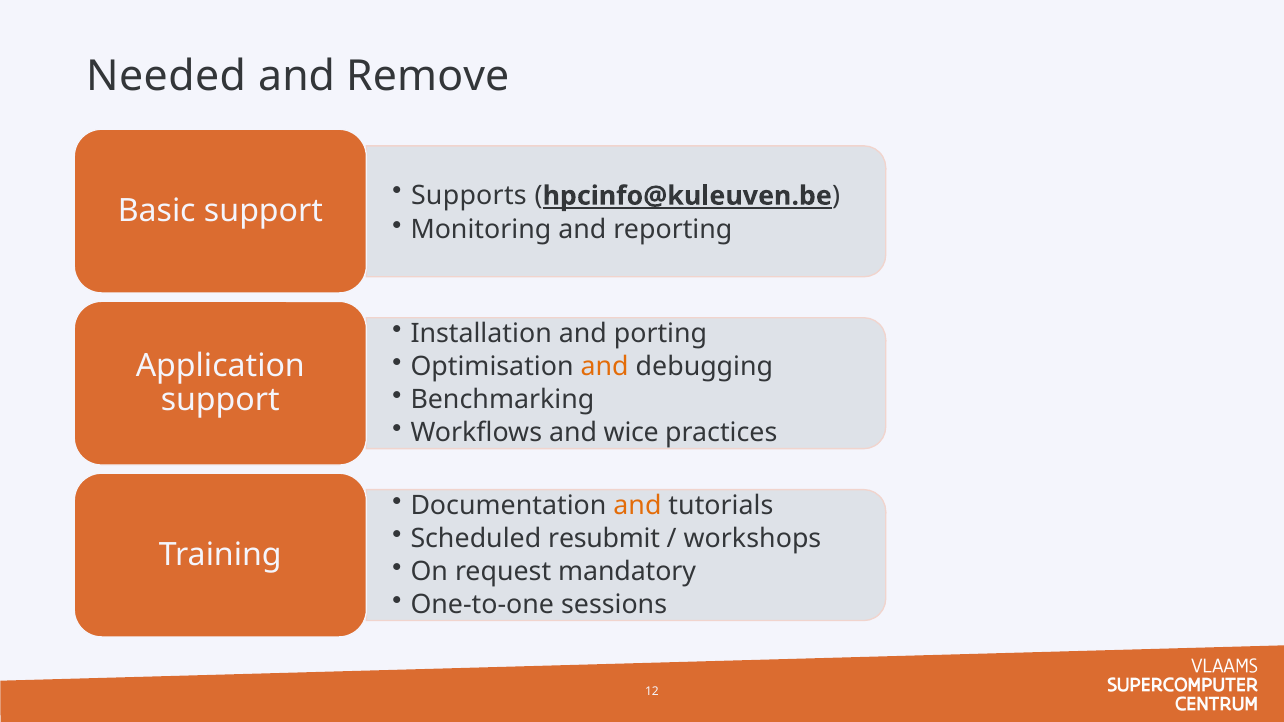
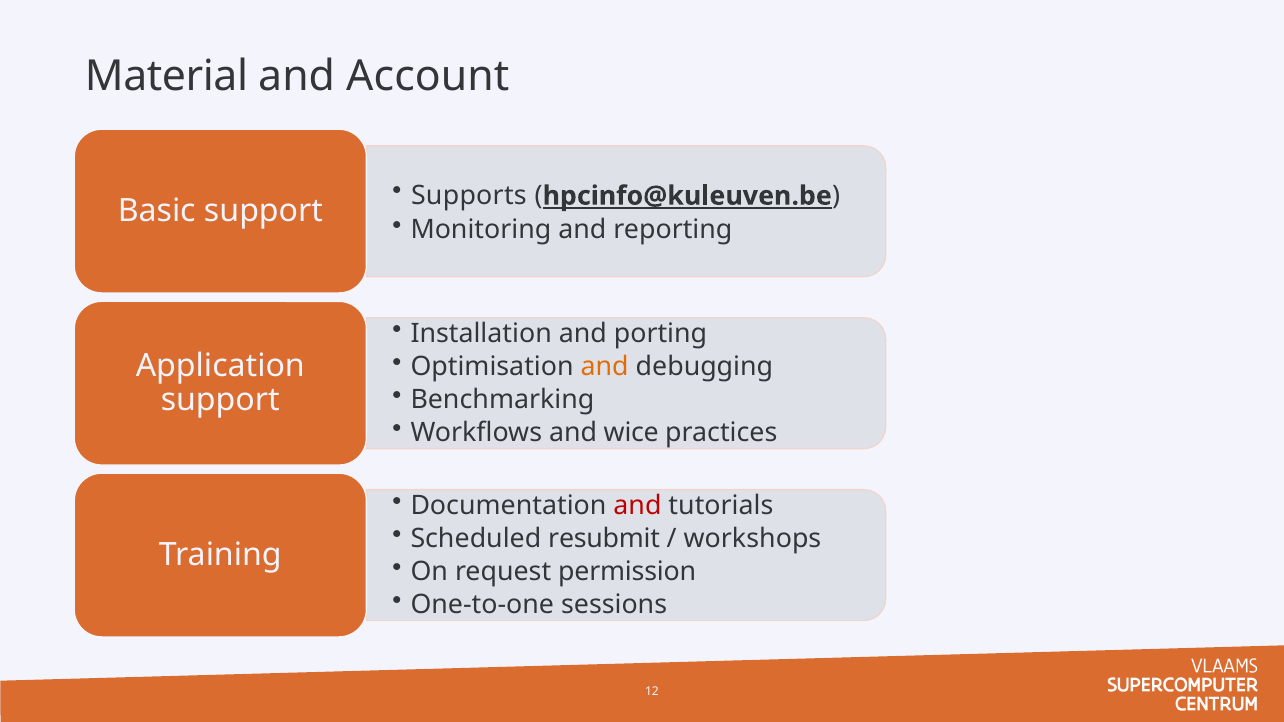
Needed: Needed -> Material (166, 76)
Remove: Remove -> Account (428, 76)
and colour: orange -> red (637, 506)
mandatory: mandatory -> permission (627, 572)
